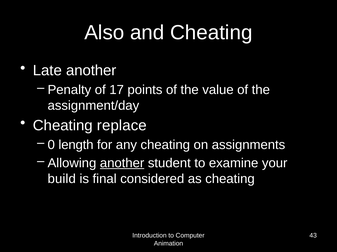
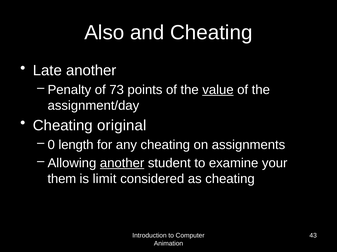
17: 17 -> 73 (117, 90)
value underline: none -> present (218, 90)
replace: replace -> original (122, 126)
build: build -> them (62, 179)
final: final -> limit (105, 179)
